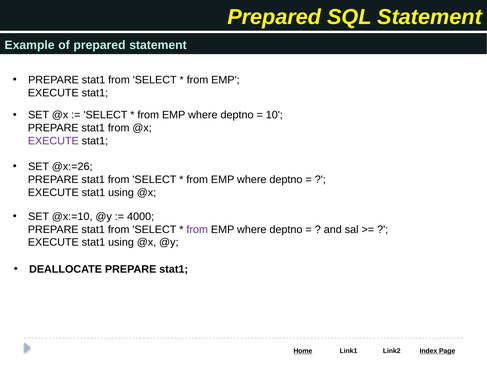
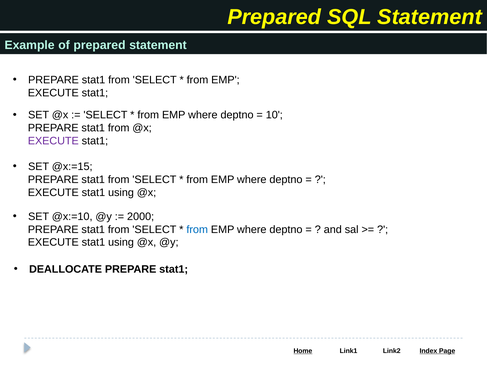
@x:=26: @x:=26 -> @x:=15 (72, 167)
4000: 4000 -> 2000 (141, 217)
from colour: purple -> blue (197, 230)
